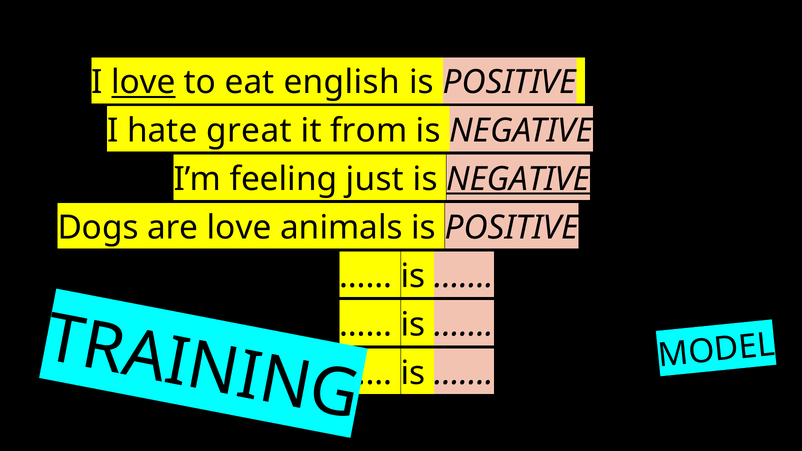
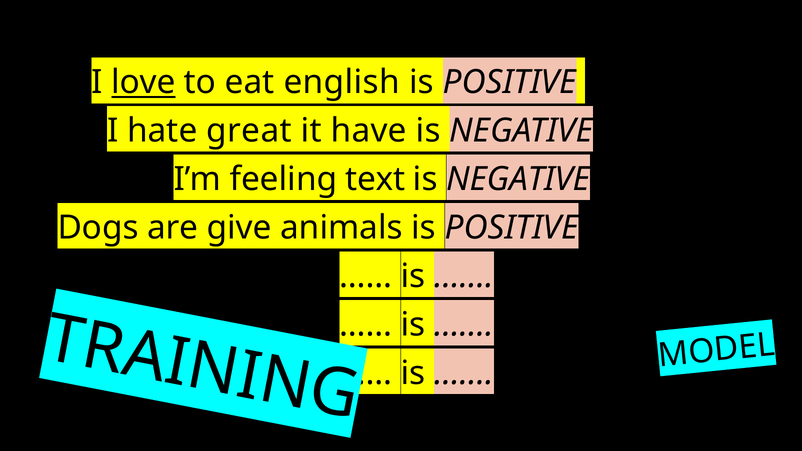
from: from -> have (369, 131)
just: just -> text (375, 179)
NEGATIVE underline: present -> none (518, 179)
are love: love -> give (239, 228)
